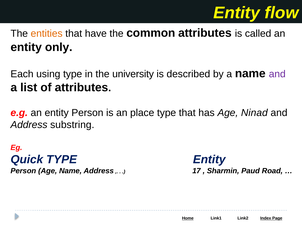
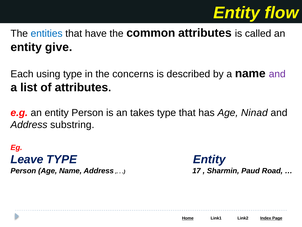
entities colour: orange -> blue (47, 34)
only: only -> give (59, 47)
university: university -> concerns (133, 74)
place: place -> takes (142, 112)
Quick: Quick -> Leave (27, 159)
